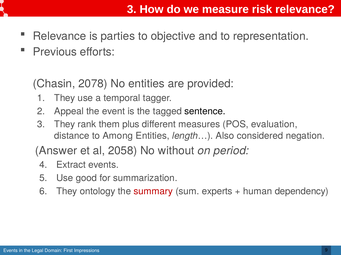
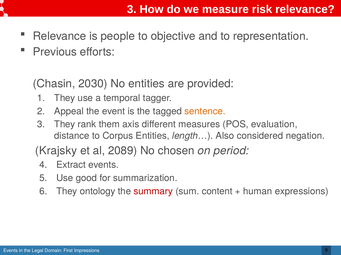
parties: parties -> people (118, 36)
2078: 2078 -> 2030 (93, 84)
sentence colour: black -> orange (205, 111)
plus: plus -> axis (131, 125)
Among: Among -> Corpus (118, 136)
Answer: Answer -> Krajsky (56, 151)
2058: 2058 -> 2089 (123, 151)
without: without -> chosen (176, 151)
experts: experts -> content (217, 192)
dependency: dependency -> expressions (302, 192)
